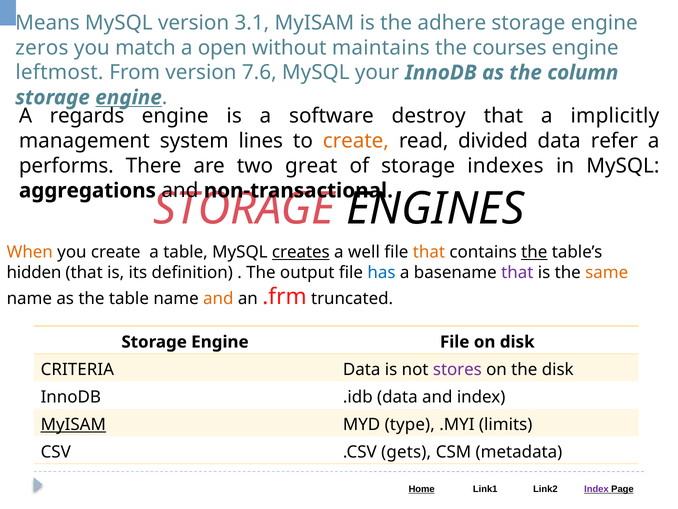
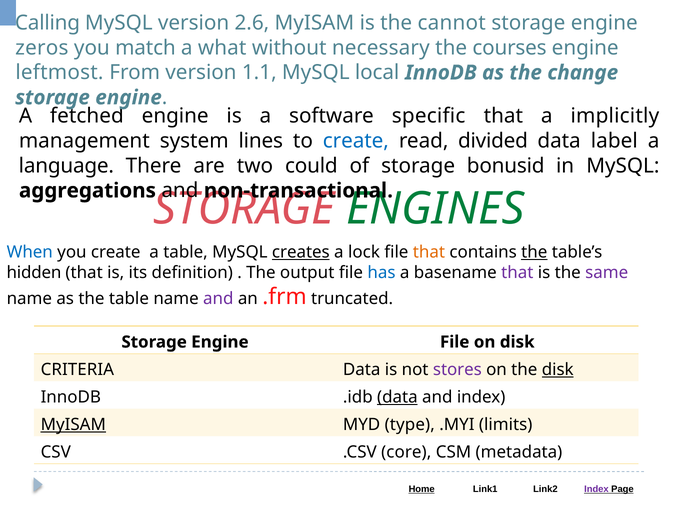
Means: Means -> Calling (48, 23)
3.1: 3.1 -> 2.6 (252, 23)
adhere: adhere -> cannot (452, 23)
open: open -> what (222, 48)
maintains: maintains -> necessary (381, 48)
7.6: 7.6 -> 1.1 (259, 73)
your: your -> local (377, 73)
column: column -> change (583, 73)
engine underline: present -> none (129, 97)
regards: regards -> fetched (87, 116)
destroy: destroy -> specific (429, 116)
create colour: orange -> blue (356, 141)
refer: refer -> label (614, 141)
performs: performs -> language (66, 166)
great: great -> could (311, 166)
indexes: indexes -> bonusid (506, 166)
ENGINES colour: black -> green (435, 209)
When colour: orange -> blue (30, 252)
well: well -> lock (364, 252)
same colour: orange -> purple (607, 272)
and colour: orange -> purple (218, 298)
disk underline: none -> present (558, 369)
data underline: none -> present (397, 397)
gets: gets -> core (406, 452)
